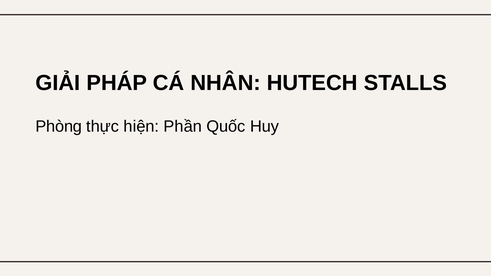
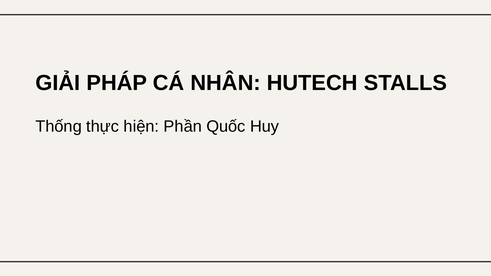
Phòng: Phòng -> Thống (59, 127)
